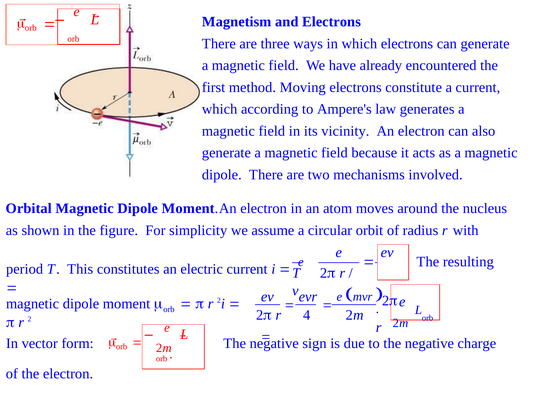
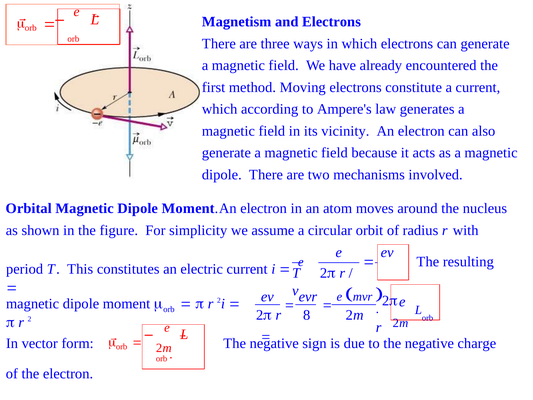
4: 4 -> 8 (307, 315)
